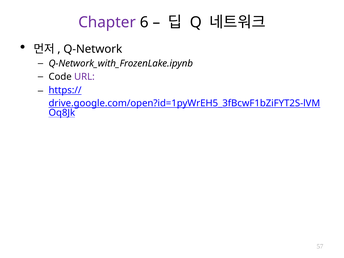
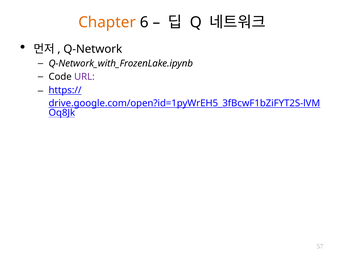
Chapter colour: purple -> orange (107, 22)
